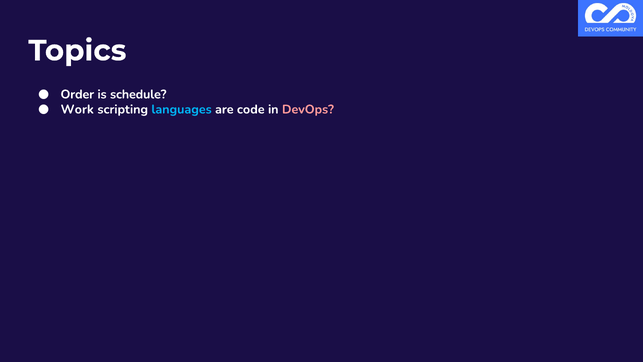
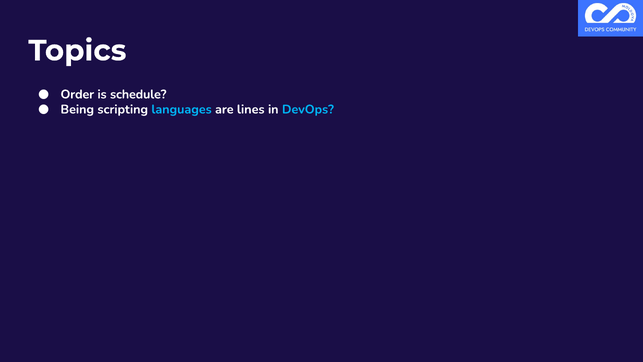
Work: Work -> Being (77, 109)
code: code -> lines (251, 109)
DevOps colour: pink -> light blue (308, 109)
